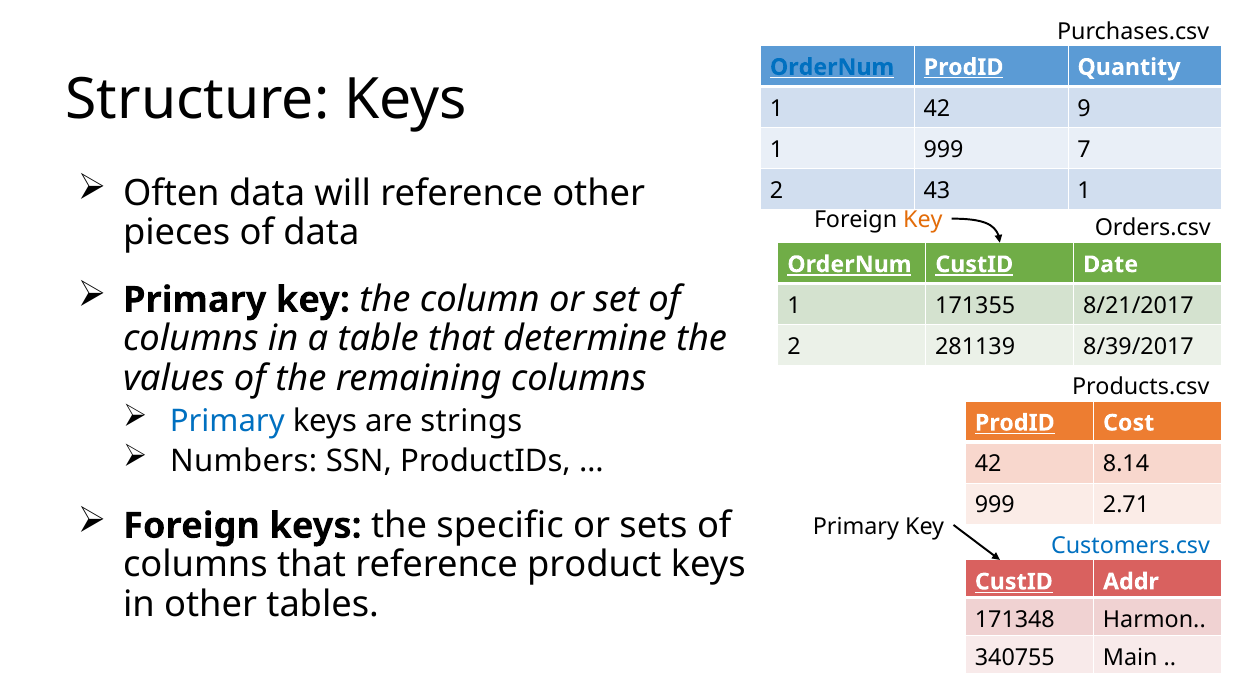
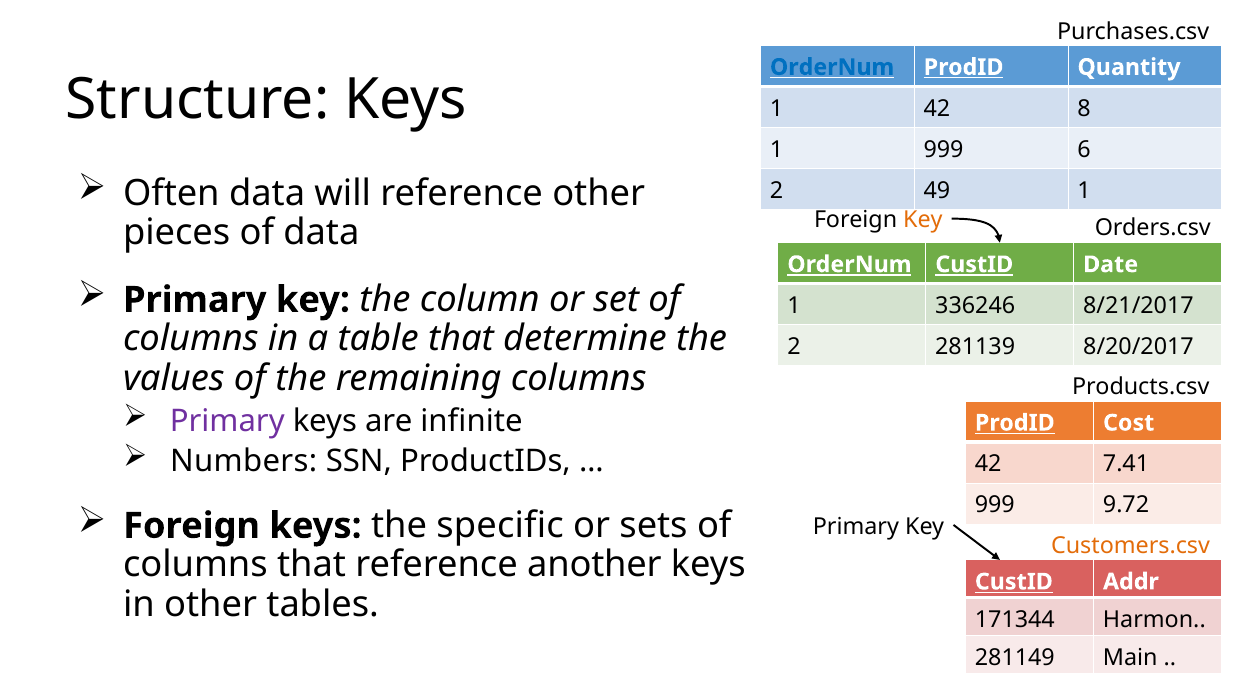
9: 9 -> 8 (1084, 108)
7: 7 -> 6 (1084, 149)
43: 43 -> 49 (937, 191)
171355: 171355 -> 336246 (975, 305)
8/39/2017: 8/39/2017 -> 8/20/2017 (1138, 347)
Primary colour: blue -> purple (227, 421)
strings: strings -> infinite (472, 421)
8.14: 8.14 -> 7.41 (1126, 464)
2.71: 2.71 -> 9.72 (1126, 505)
Customers.csv colour: blue -> orange (1131, 545)
product: product -> another (594, 565)
171348: 171348 -> 171344 (1015, 619)
340755: 340755 -> 281149 (1015, 657)
